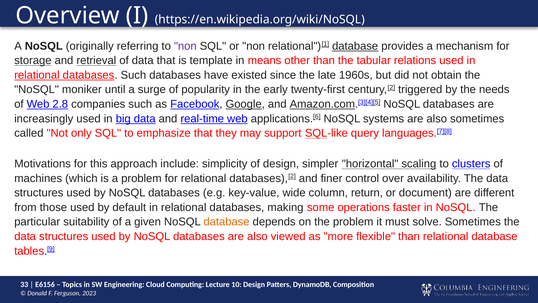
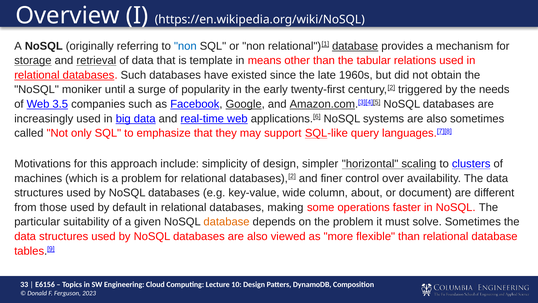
non colour: purple -> blue (185, 46)
2.8: 2.8 -> 3.5 (60, 104)
return: return -> about (367, 193)
